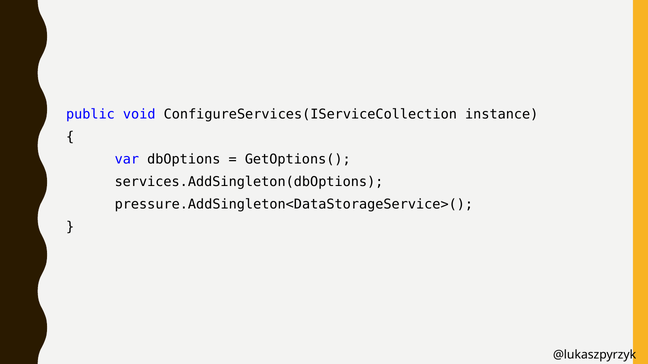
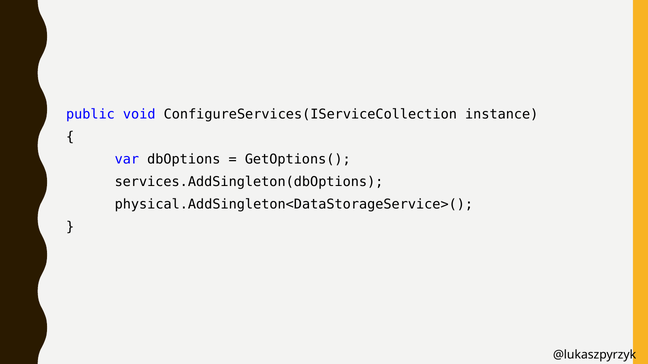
pressure.AddSingleton<DataStorageService>(: pressure.AddSingleton<DataStorageService>( -> physical.AddSingleton<DataStorageService>( (294, 205)
